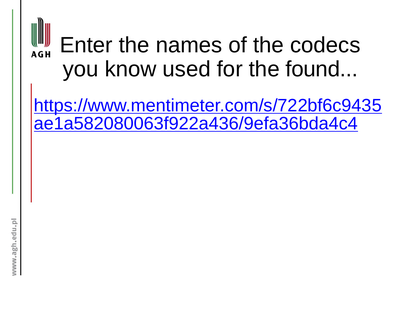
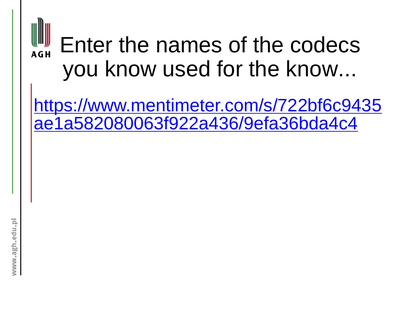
the found: found -> know (321, 69)
